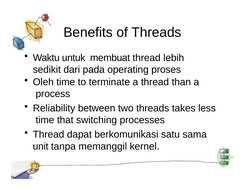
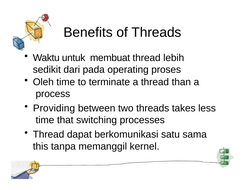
Reliability: Reliability -> Providing (54, 108)
unit: unit -> this (41, 146)
